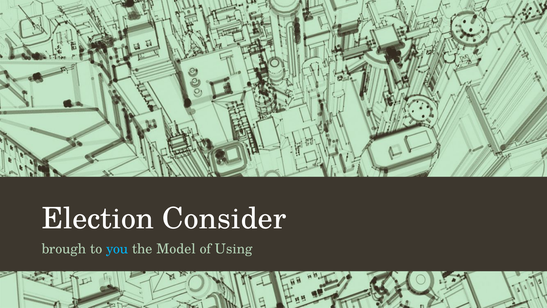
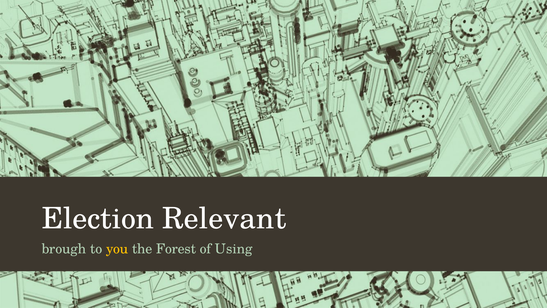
Consider: Consider -> Relevant (224, 218)
you colour: light blue -> yellow (117, 249)
Model: Model -> Forest (176, 249)
